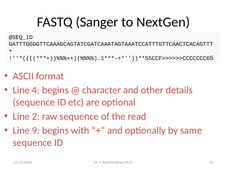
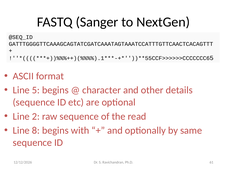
4: 4 -> 5 (36, 90)
9: 9 -> 8 (36, 131)
